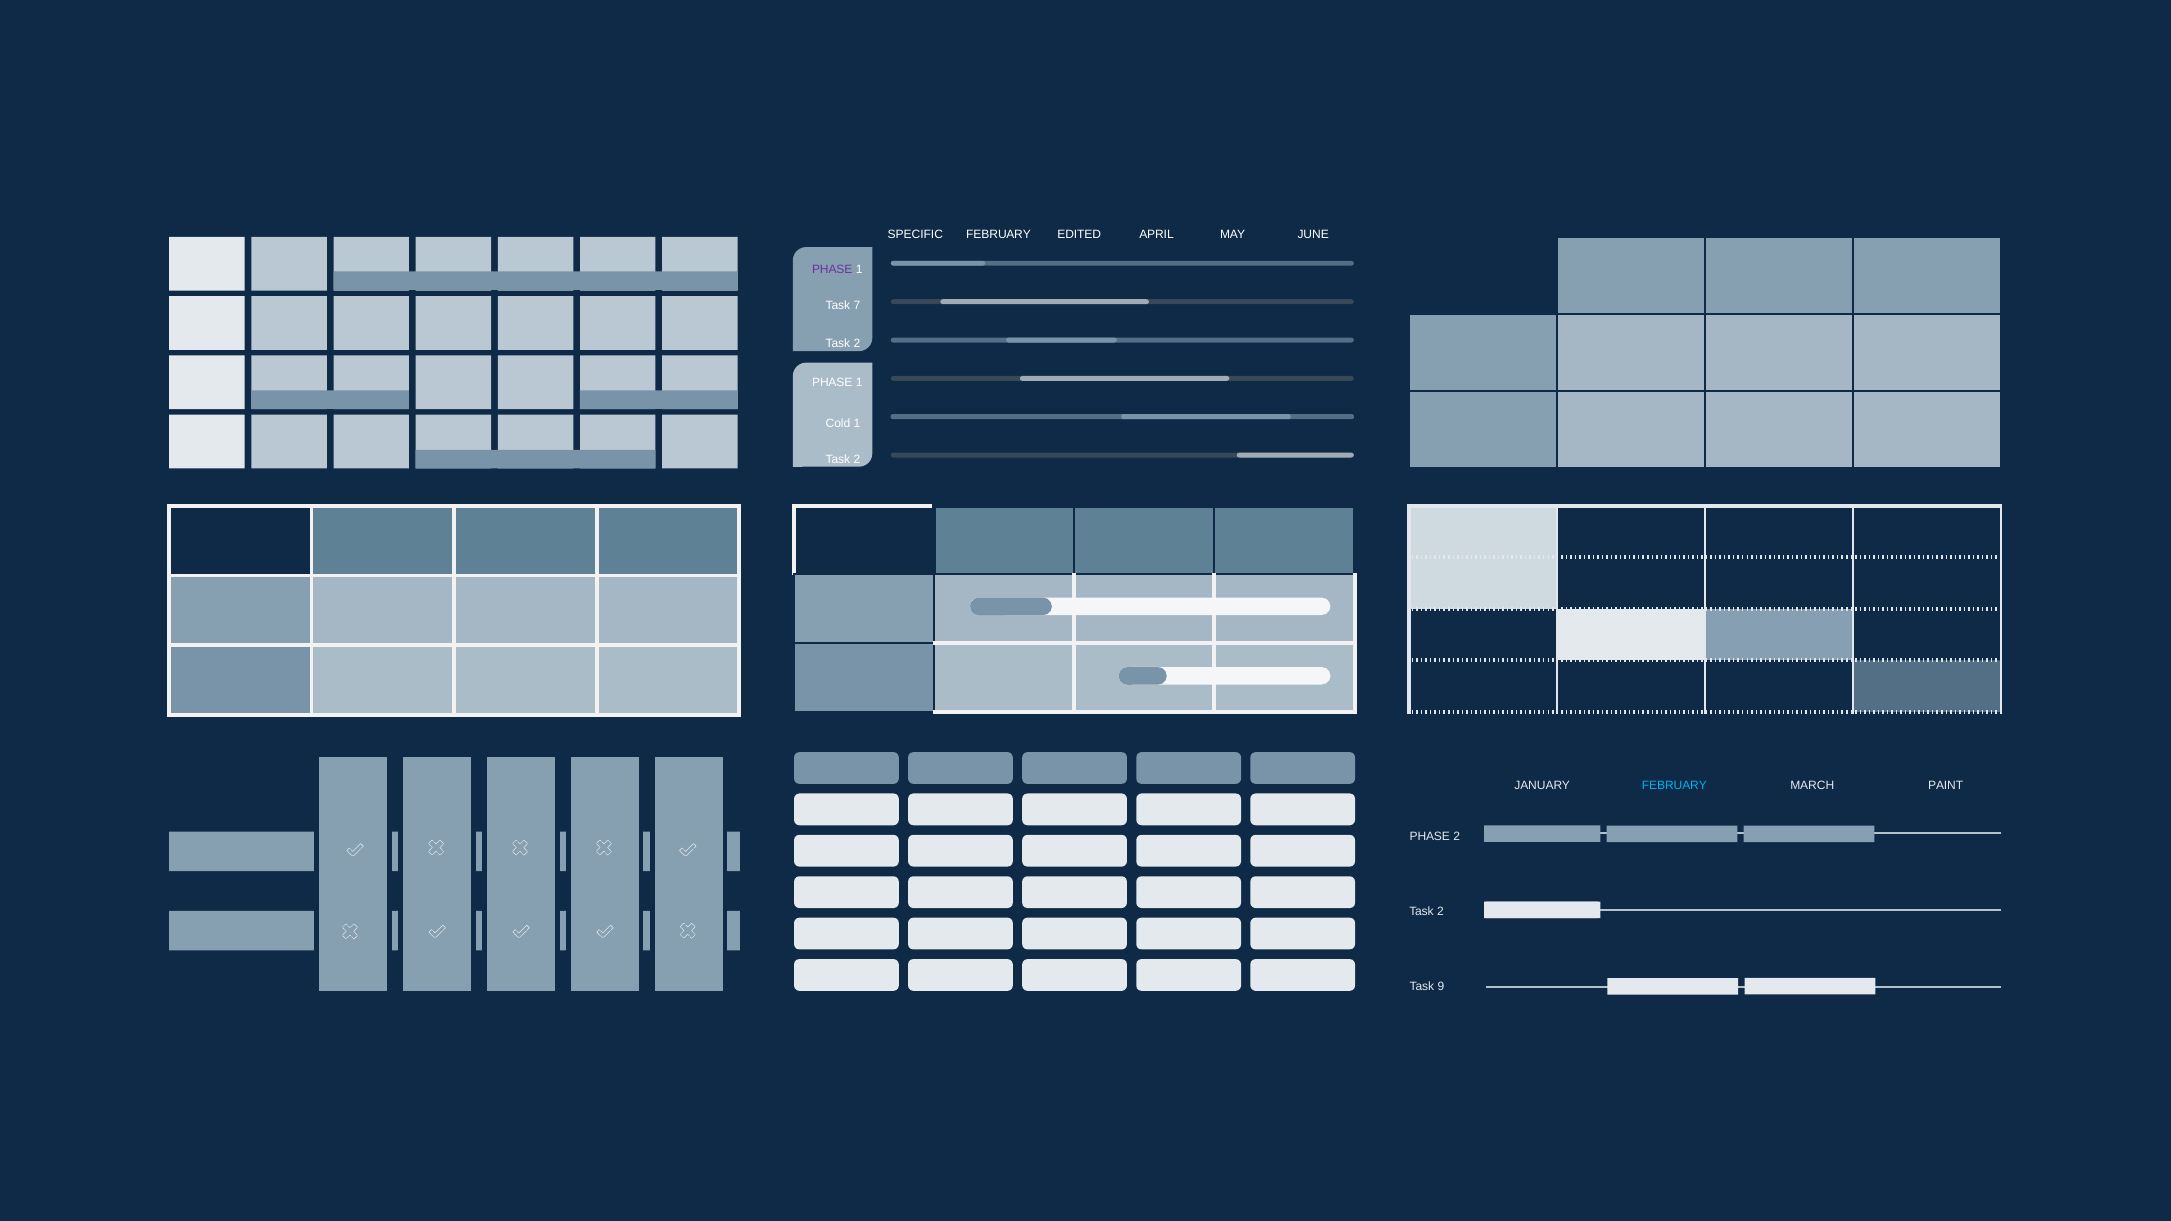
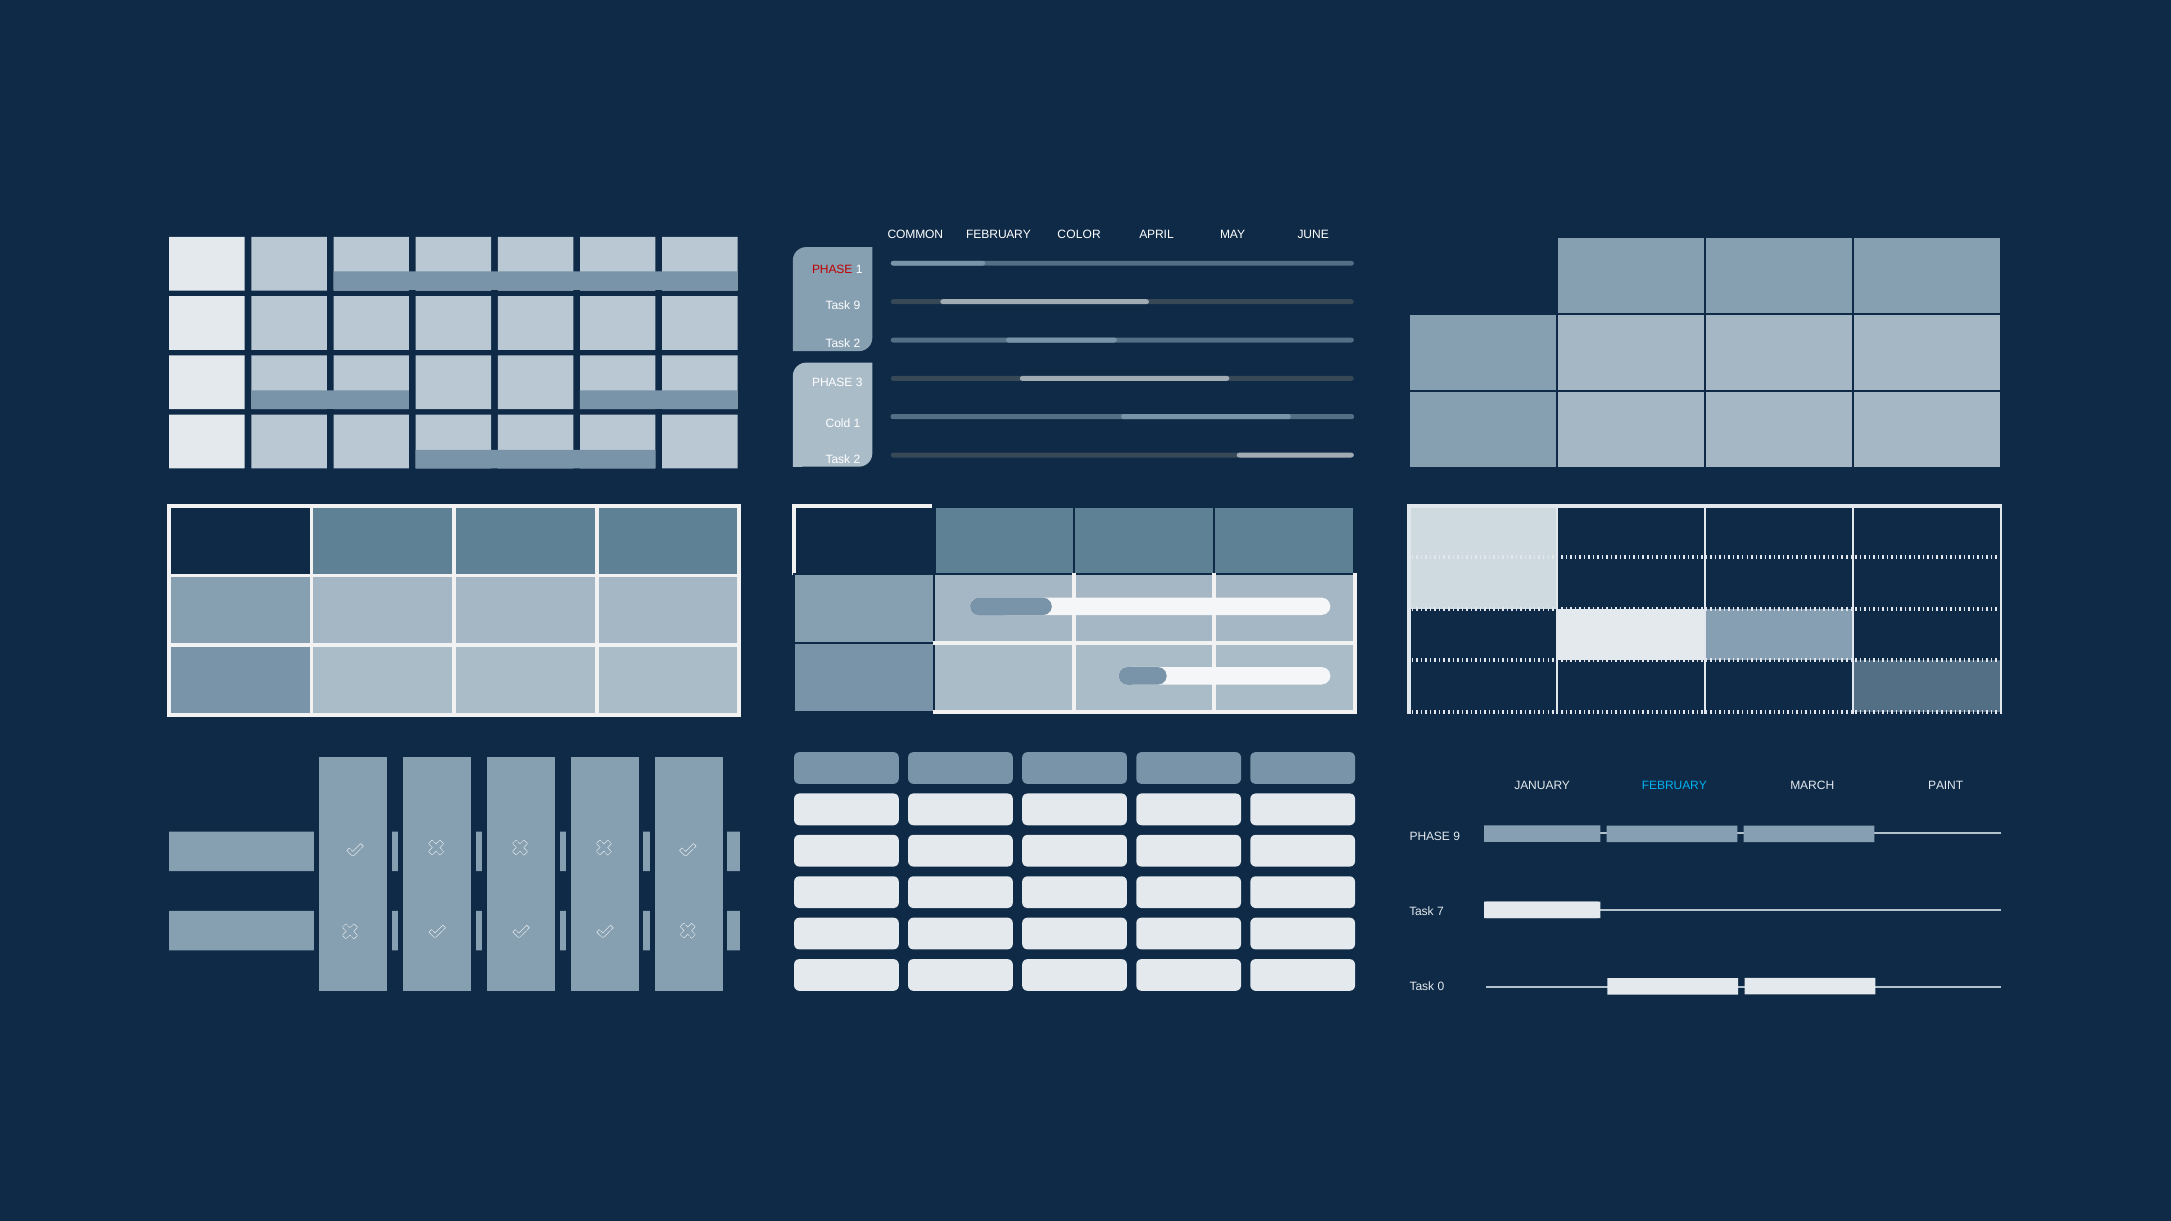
SPECIFIC: SPECIFIC -> COMMON (915, 234)
EDITED: EDITED -> COLOR (1079, 234)
PHASE colour: purple -> red (832, 269)
Task 7: 7 -> 9 (857, 306)
1: 1 -> 3 (859, 383)
PHASE 2: 2 -> 9 (1457, 836)
2: 2 -> 7 (1440, 912)
9: 9 -> 0 (1441, 987)
